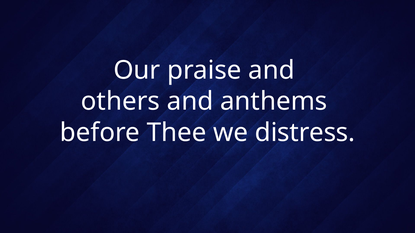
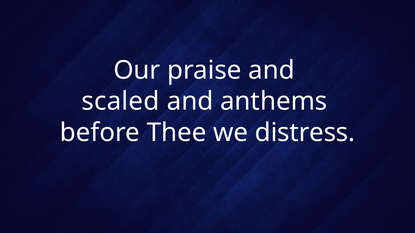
others: others -> scaled (120, 102)
